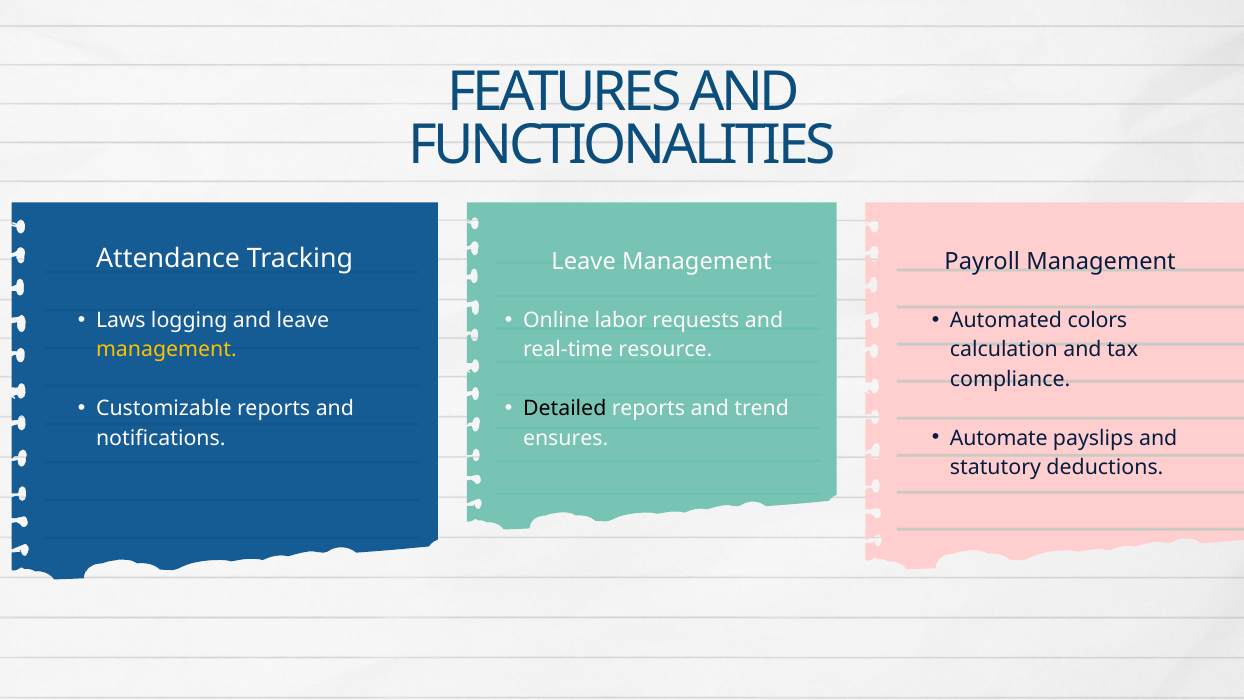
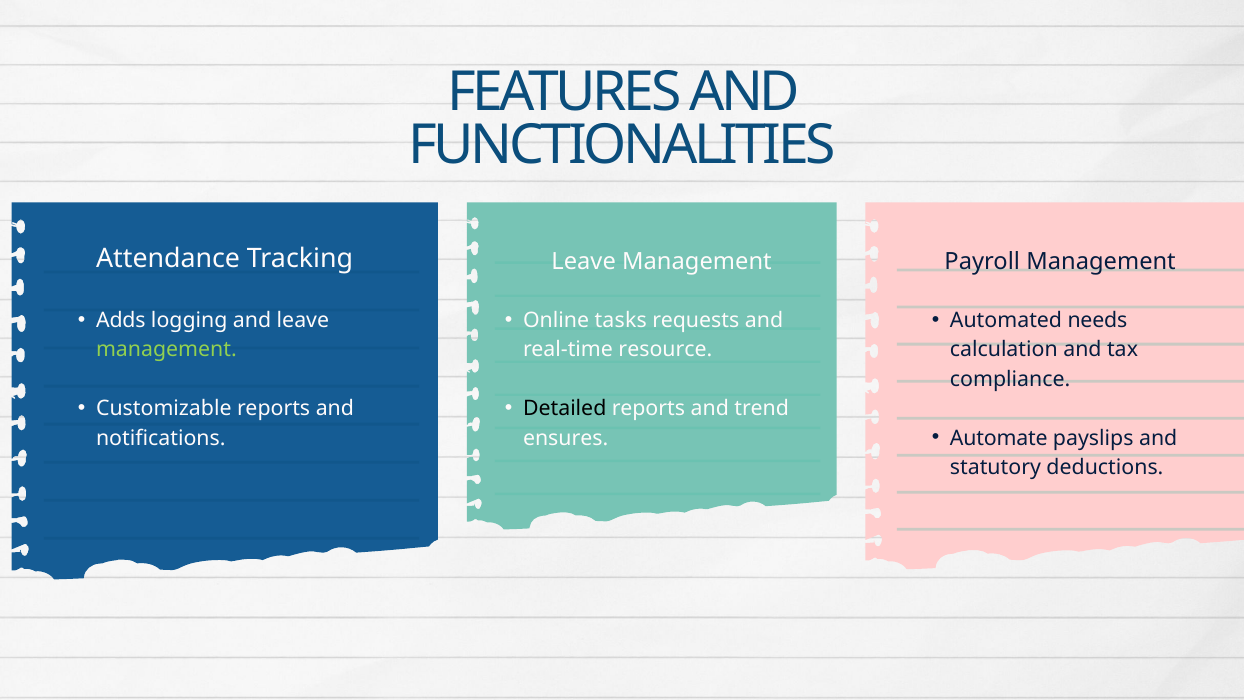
Laws: Laws -> Adds (121, 320)
labor: labor -> tasks (621, 320)
colors: colors -> needs (1097, 320)
management colour: yellow -> light green (166, 350)
